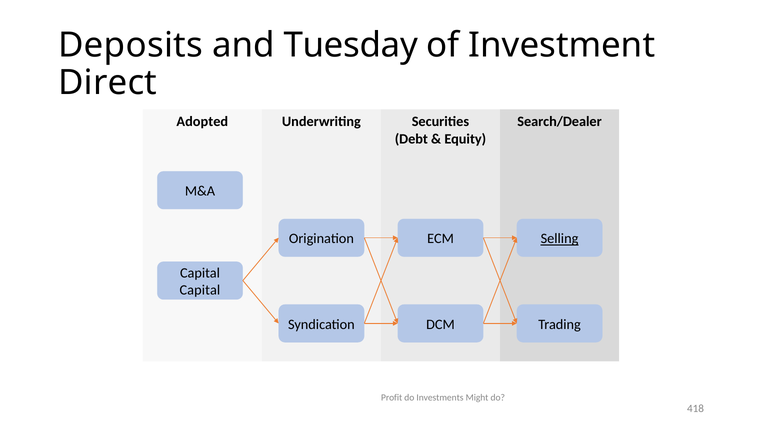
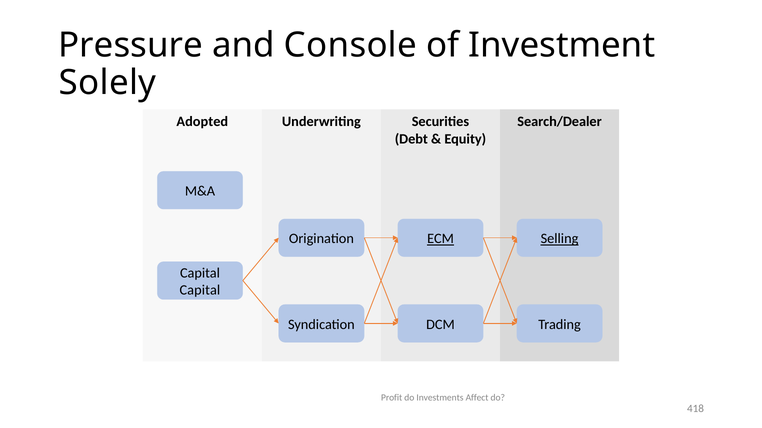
Deposits: Deposits -> Pressure (131, 45)
Tuesday: Tuesday -> Console (350, 45)
Direct: Direct -> Solely (108, 83)
ECM underline: none -> present (441, 239)
Might: Might -> Affect (477, 398)
